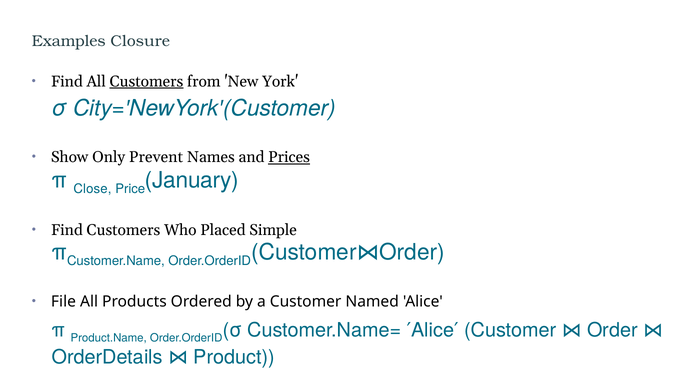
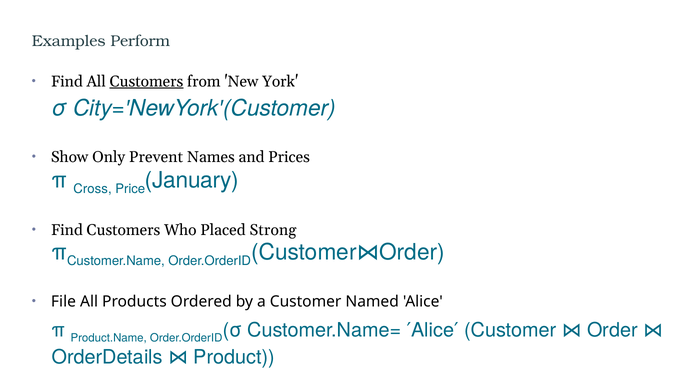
Closure: Closure -> Perform (140, 41)
Prices underline: present -> none (289, 157)
Close: Close -> Cross (92, 189)
Simple: Simple -> Strong (273, 230)
